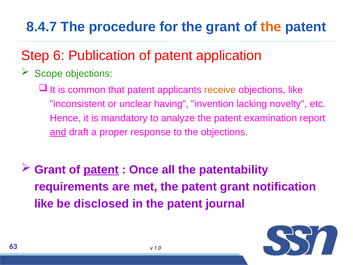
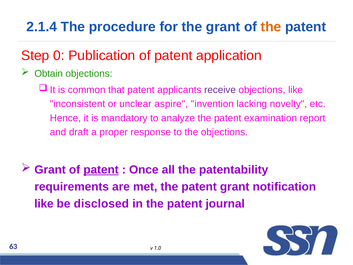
8.4.7: 8.4.7 -> 2.1.4 (42, 27)
6: 6 -> 0 (59, 55)
Scope: Scope -> Obtain (49, 74)
receive colour: orange -> purple (220, 90)
having: having -> aspire (171, 104)
and underline: present -> none (58, 132)
